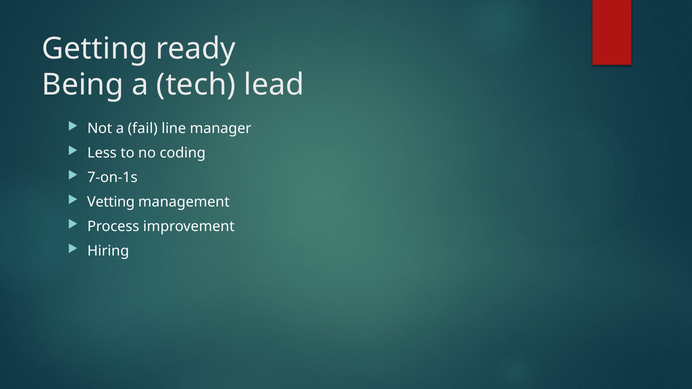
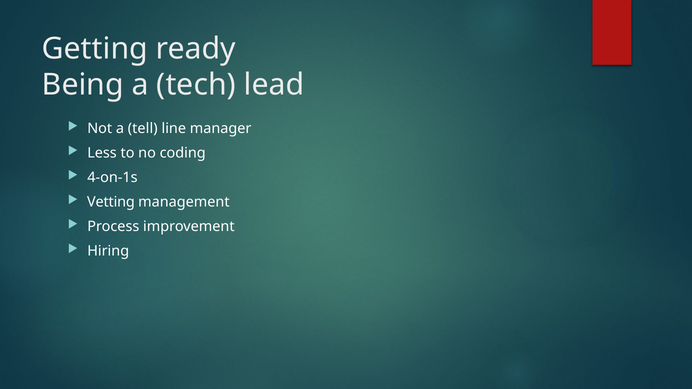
fail: fail -> tell (143, 129)
7-on-1s: 7-on-1s -> 4-on-1s (112, 178)
